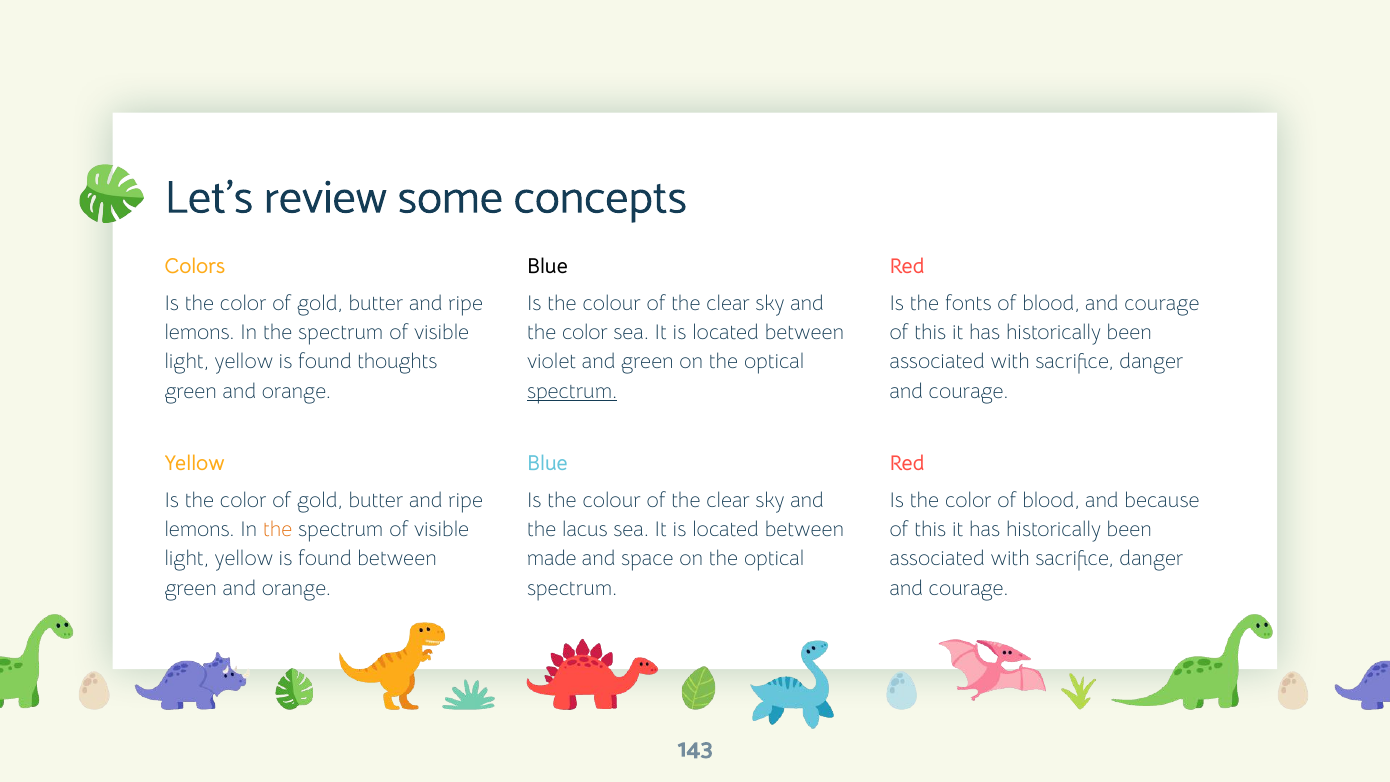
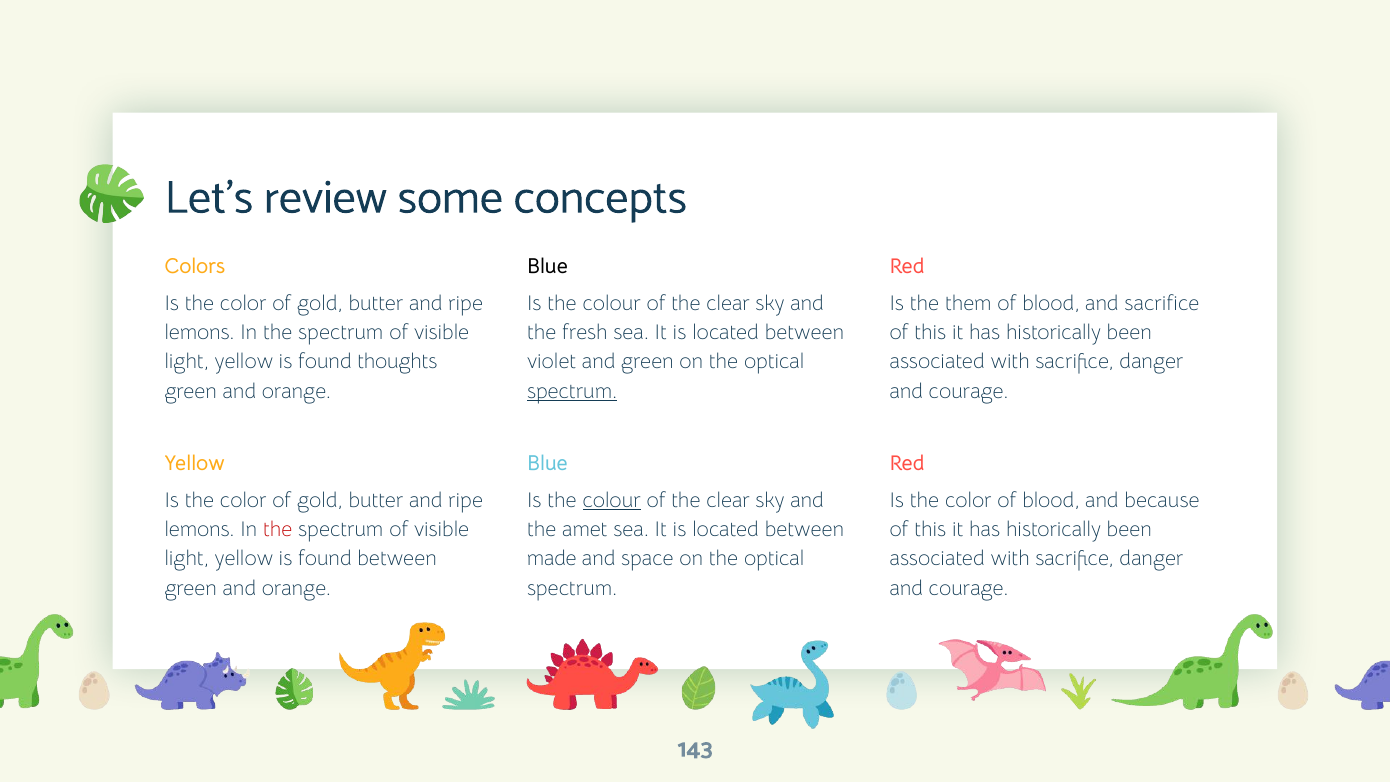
fonts: fonts -> them (968, 303)
blood and courage: courage -> sacrifice (1162, 303)
color: color -> fresh (585, 333)
colour underline: none -> present (612, 500)
the colour: orange -> red (278, 530)
lacus: lacus -> amet (585, 530)
